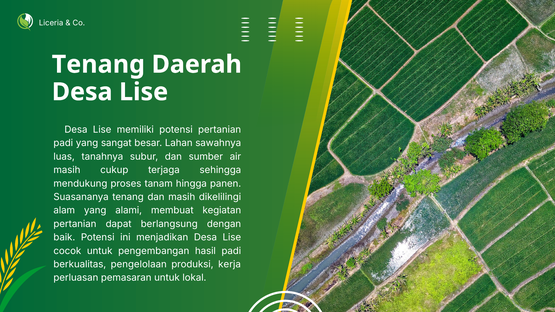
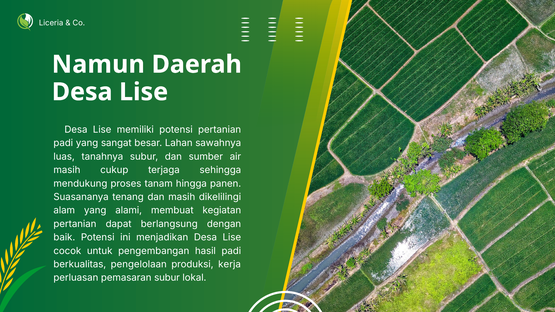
Tenang: Tenang -> Namun (98, 64)
pemasaran untuk: untuk -> subur (167, 278)
